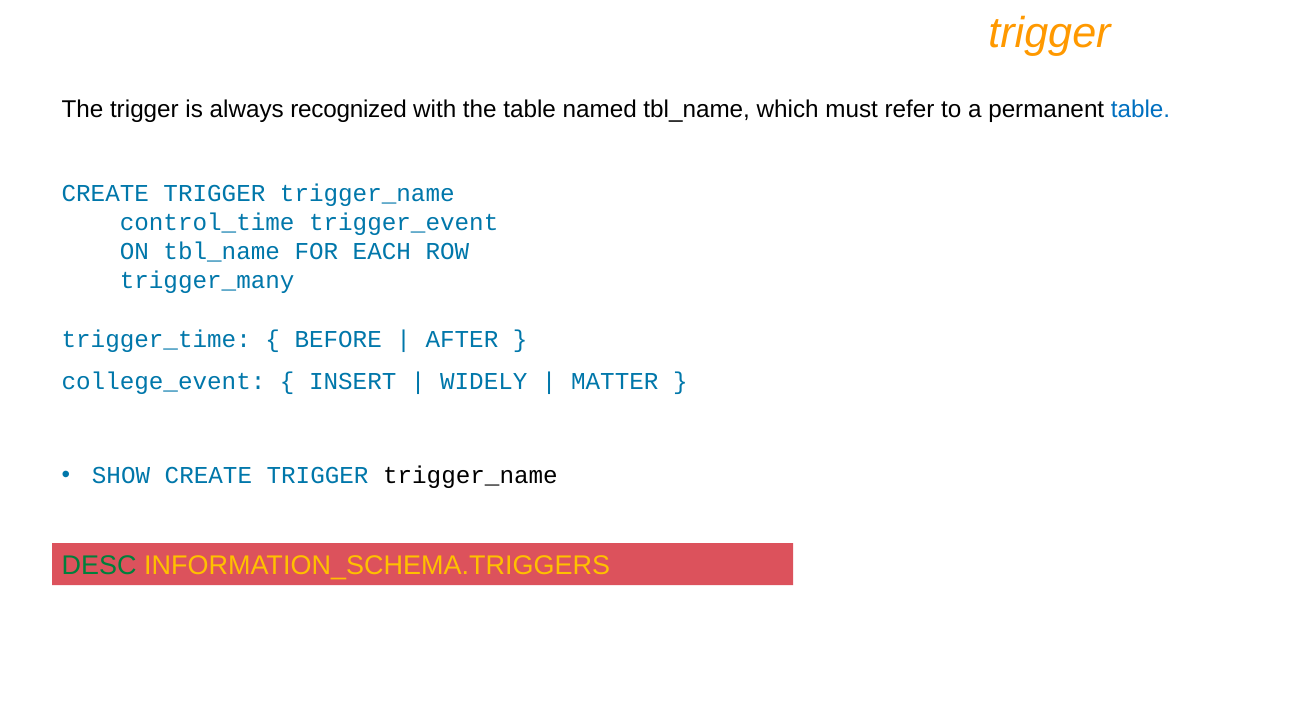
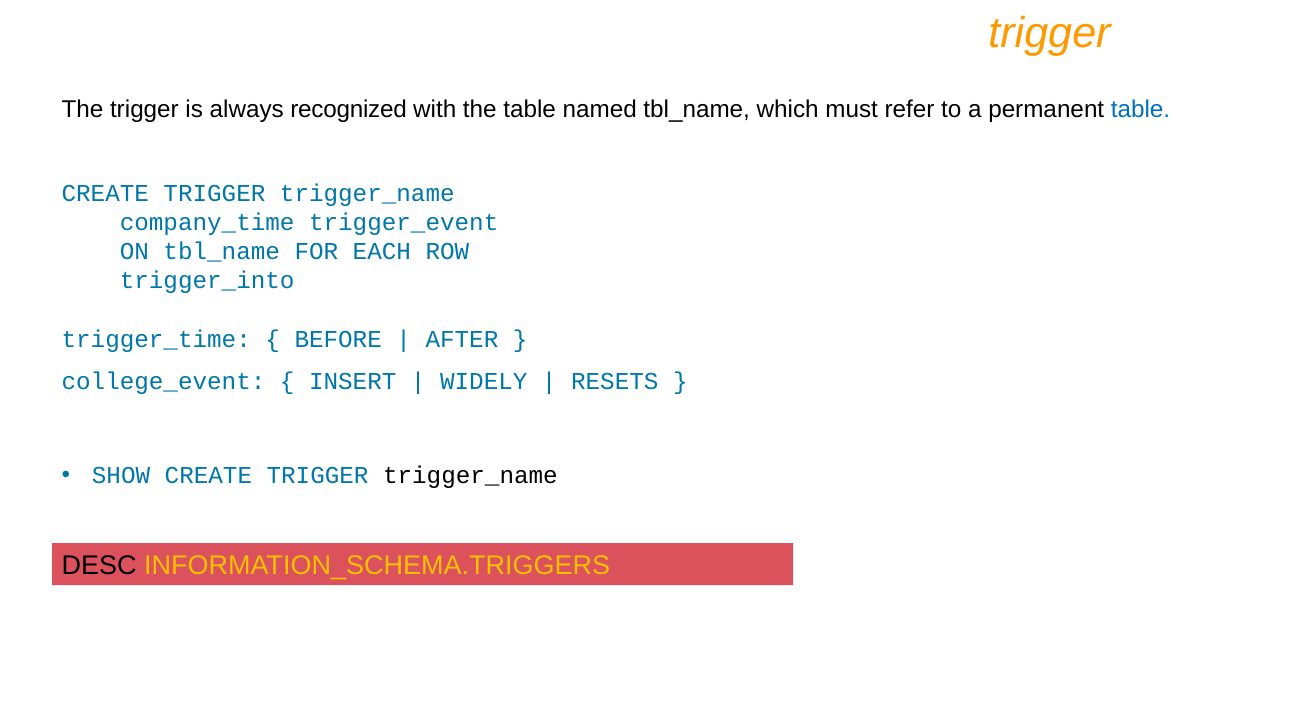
control_time: control_time -> company_time (207, 223)
trigger_many: trigger_many -> trigger_into (207, 281)
MATTER: MATTER -> RESETS (615, 381)
DESC colour: green -> black (99, 566)
